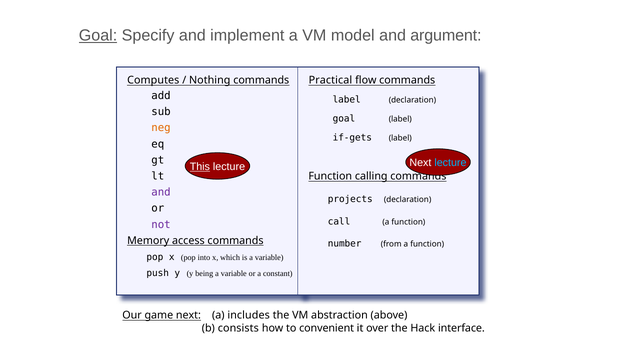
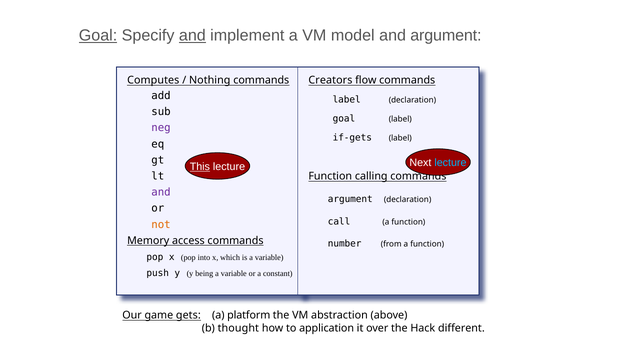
and underline: none -> present (192, 36)
Practical: Practical -> Creators (330, 80)
neg colour: orange -> purple (161, 128)
projects: projects -> argument (350, 199)
not colour: purple -> orange (161, 225)
game next: next -> gets (188, 315)
includes: includes -> platform (249, 315)
consists: consists -> thought (238, 328)
convenient: convenient -> application (327, 328)
interface: interface -> different (461, 328)
